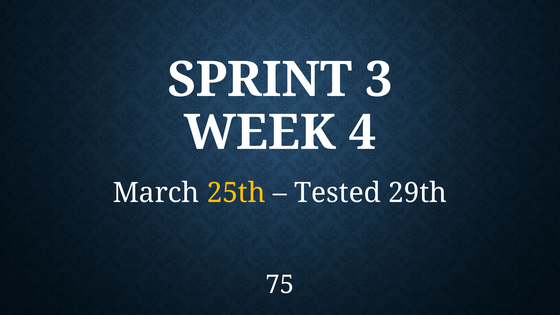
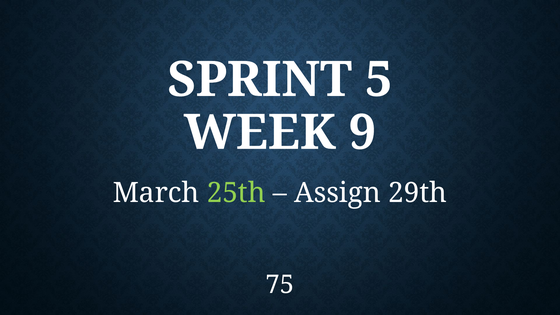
3: 3 -> 5 (379, 80)
4: 4 -> 9 (362, 133)
25th colour: yellow -> light green (236, 193)
Tested: Tested -> Assign (338, 193)
